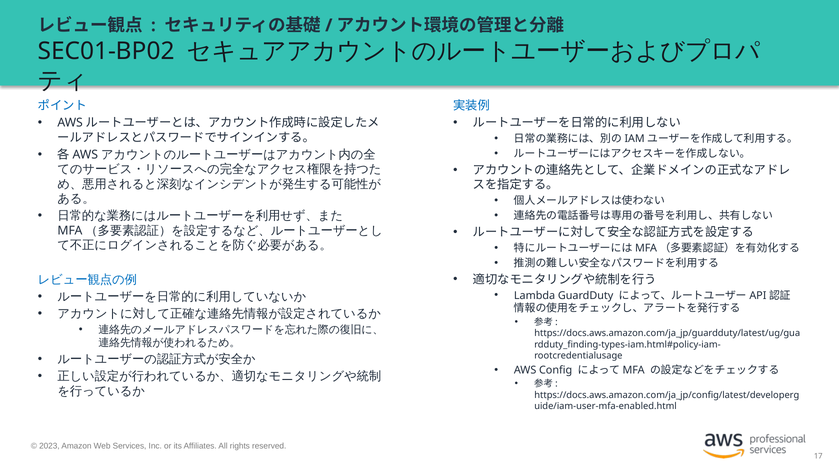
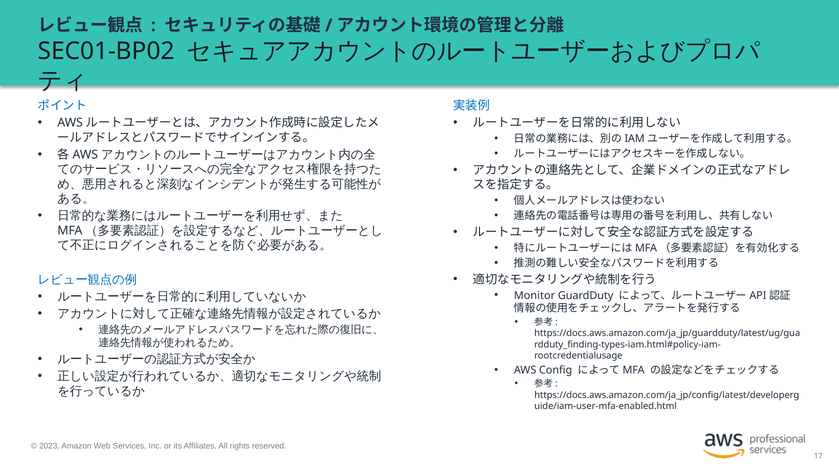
Lambda: Lambda -> Monitor (535, 295)
